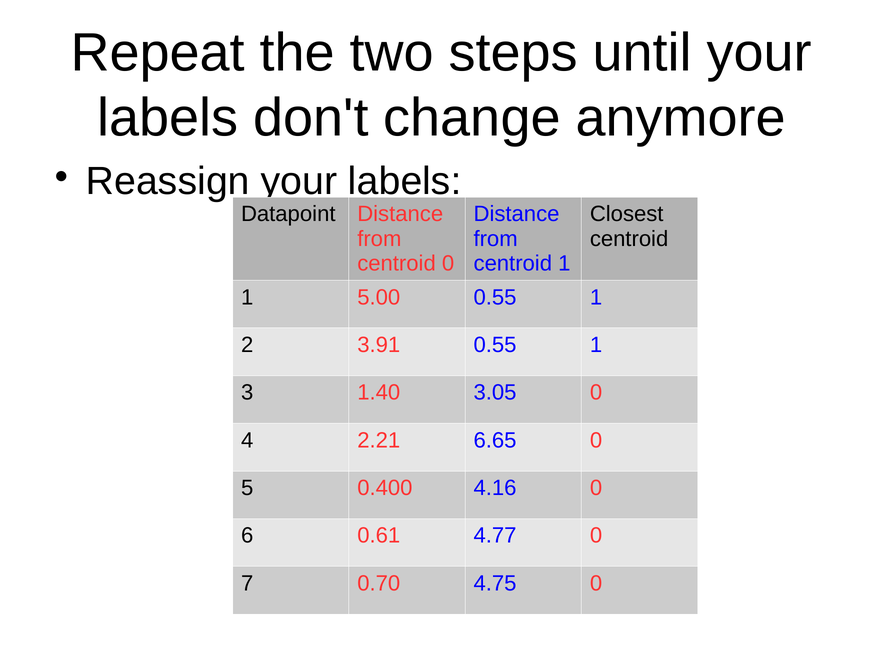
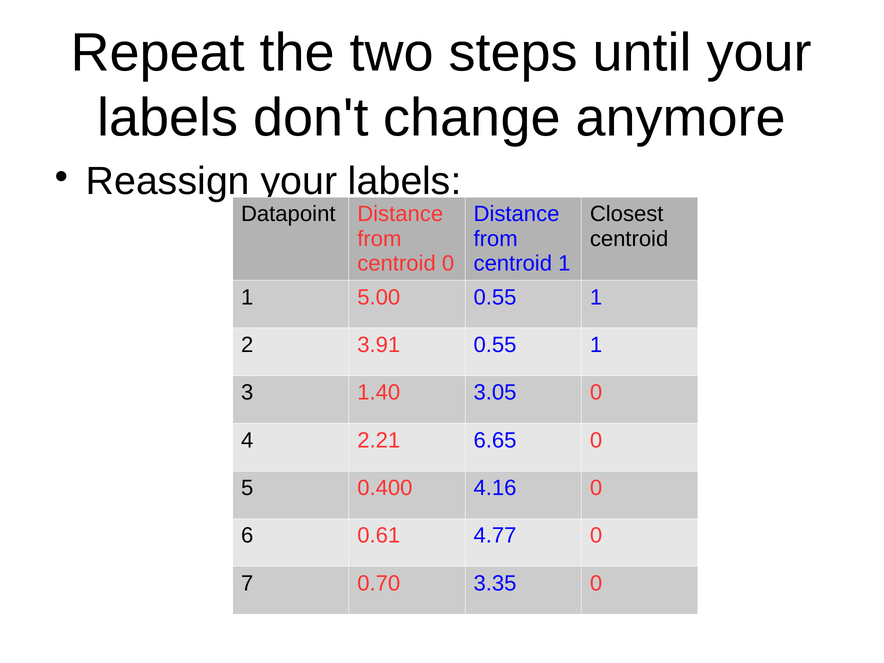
4.75: 4.75 -> 3.35 (495, 583)
